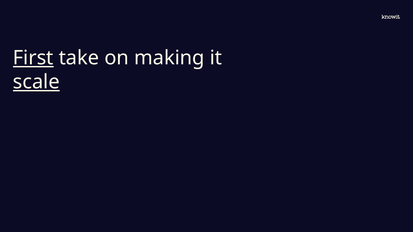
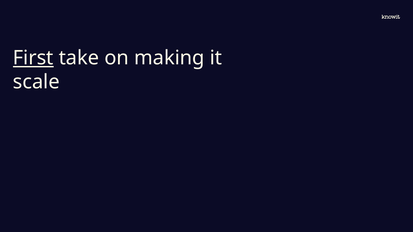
scale underline: present -> none (36, 82)
